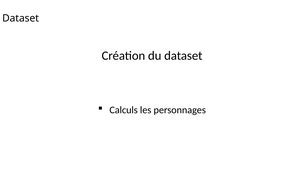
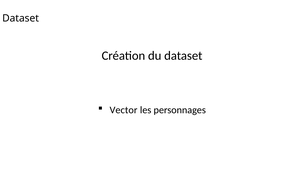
Calculs: Calculs -> Vector (124, 110)
